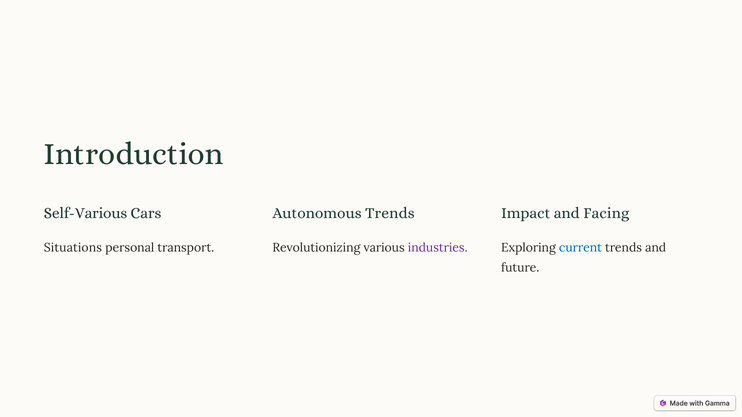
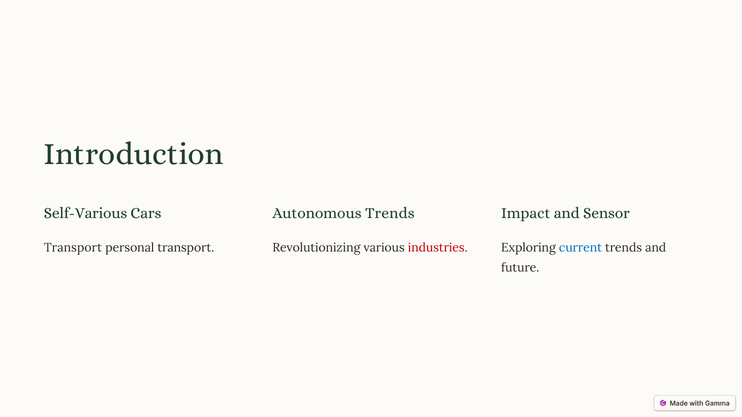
Facing: Facing -> Sensor (606, 213)
Situations: Situations -> Transport (73, 248)
industries colour: purple -> red (438, 248)
